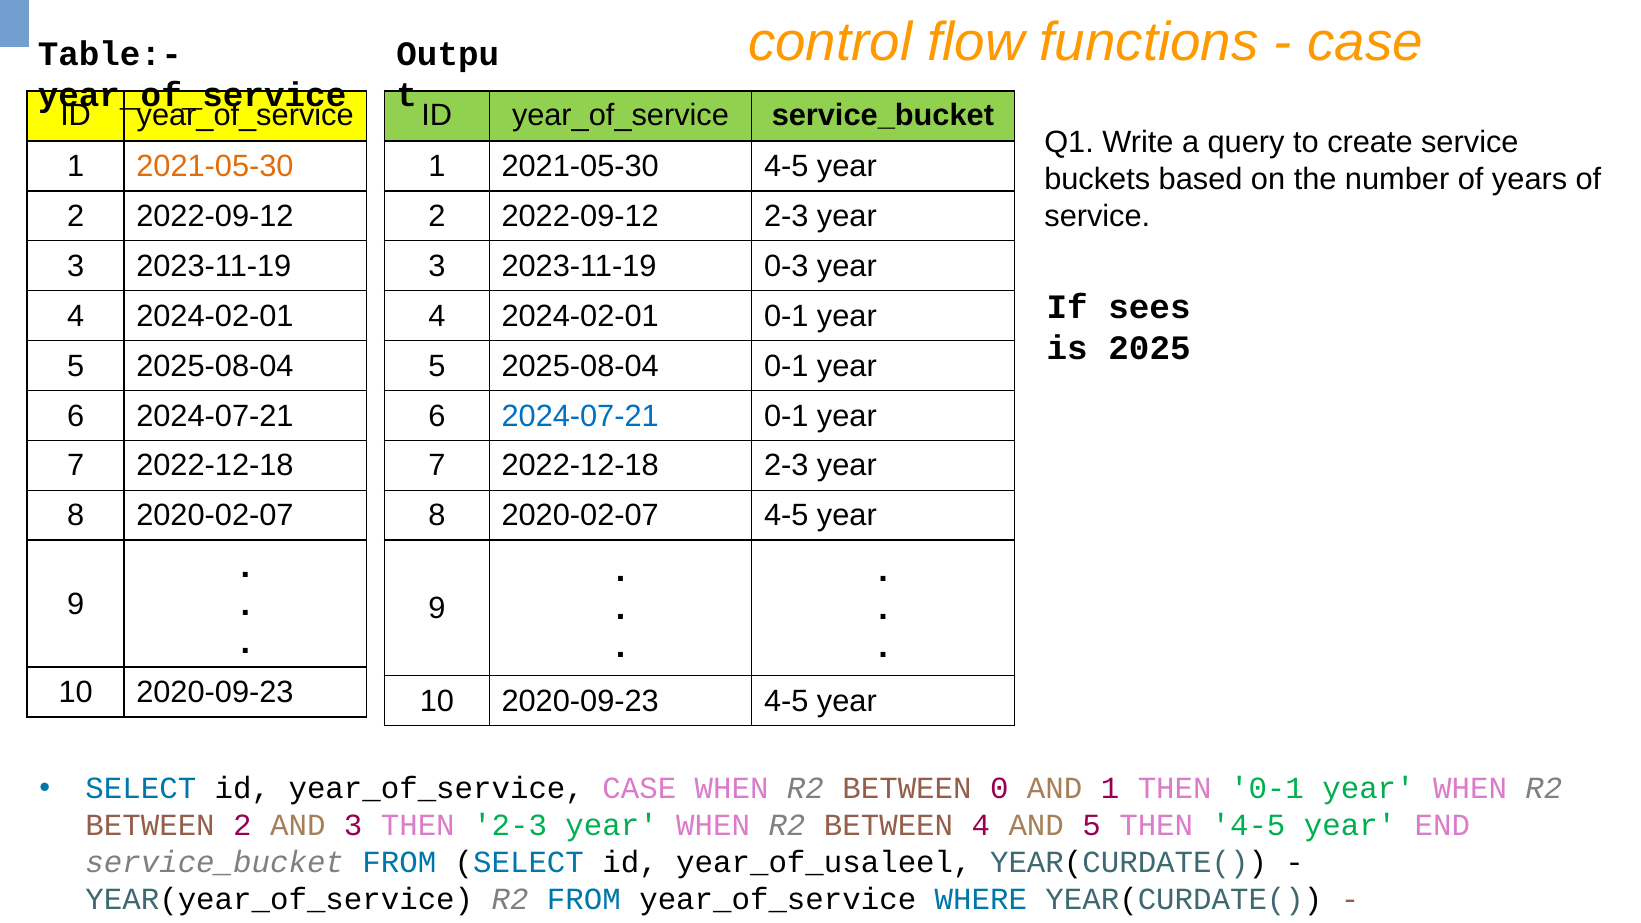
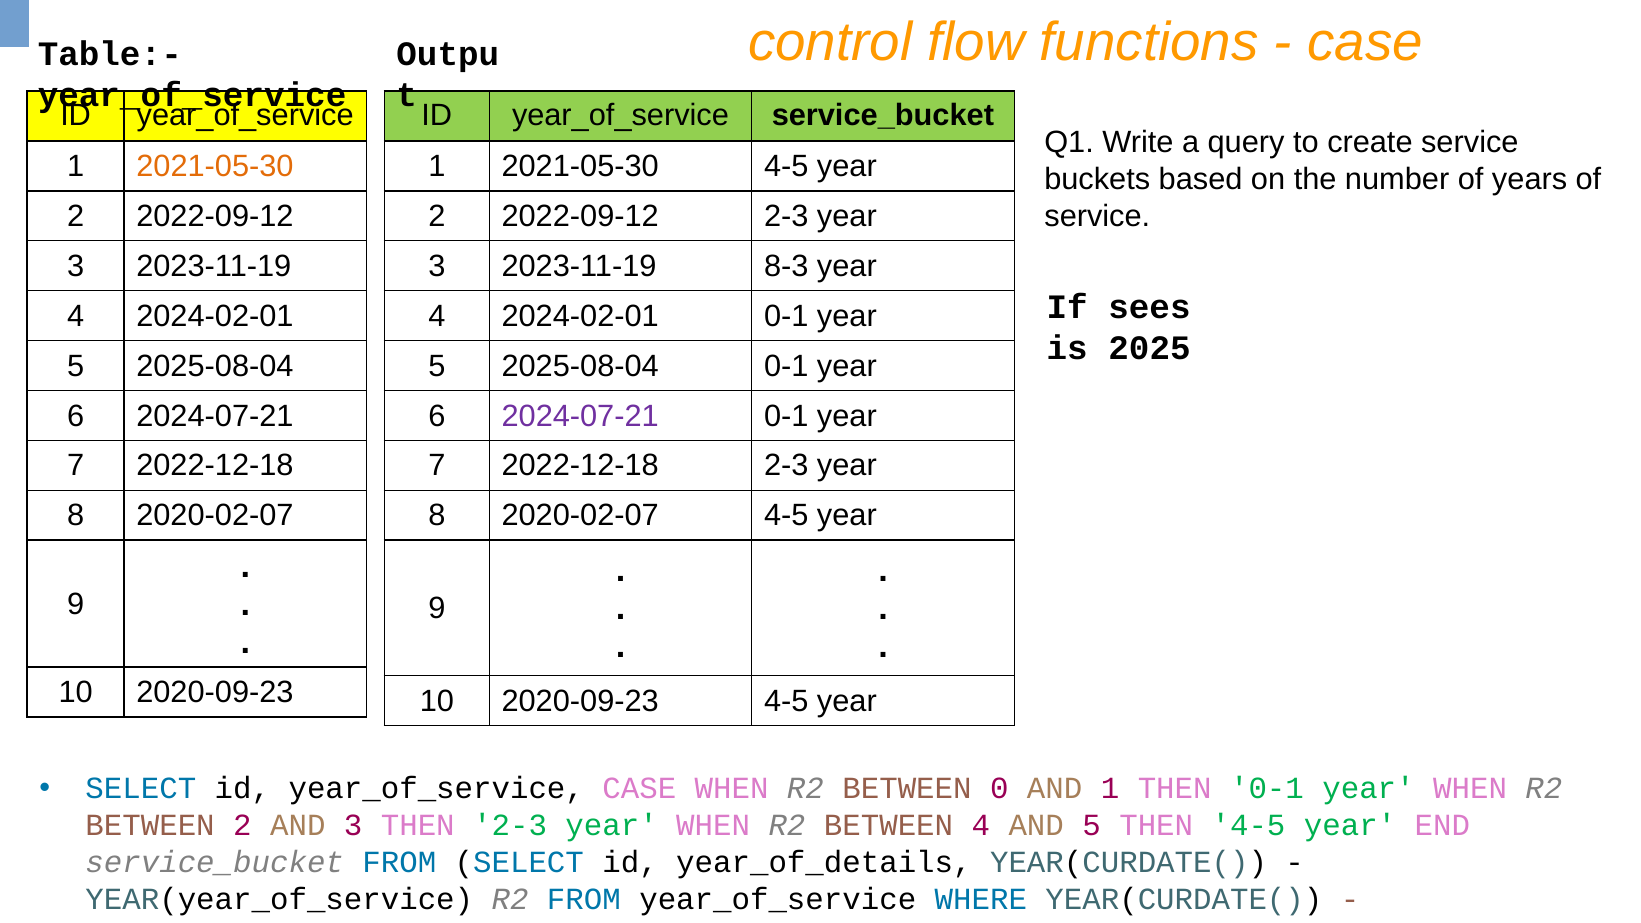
0-3: 0-3 -> 8-3 (786, 266)
2024-07-21 colour: blue -> purple (580, 416)
year_of_usaleel: year_of_usaleel -> year_of_details (824, 862)
